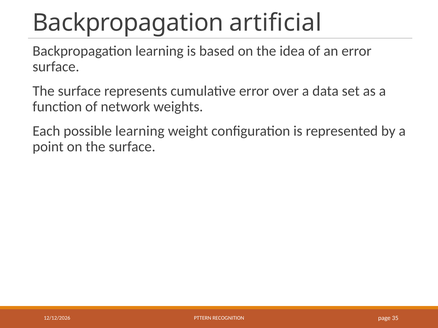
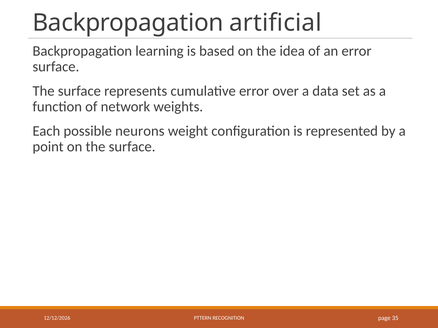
possible learning: learning -> neurons (140, 131)
